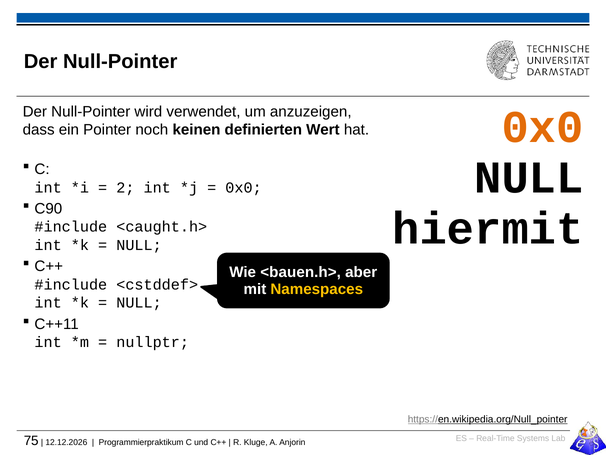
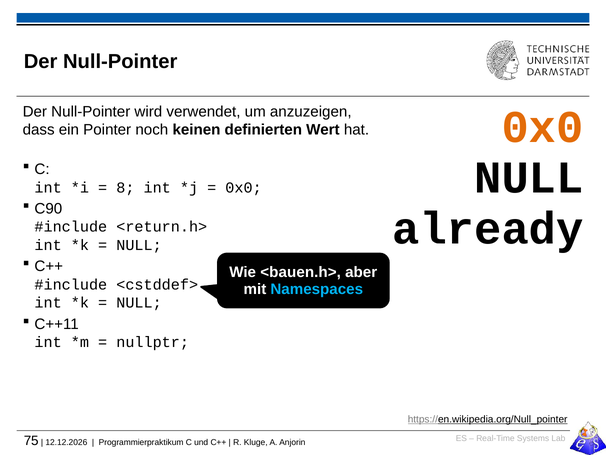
2: 2 -> 8 (125, 187)
hiermit: hiermit -> already (488, 228)
<caught.h>: <caught.h> -> <return.h> (162, 227)
Namespaces colour: yellow -> light blue (317, 289)
